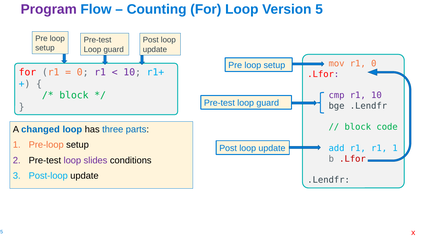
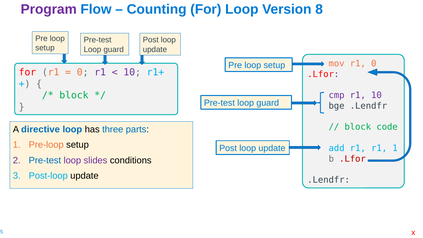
5: 5 -> 8 (319, 9)
changed: changed -> directive (40, 129)
Pre-test colour: black -> blue (45, 160)
